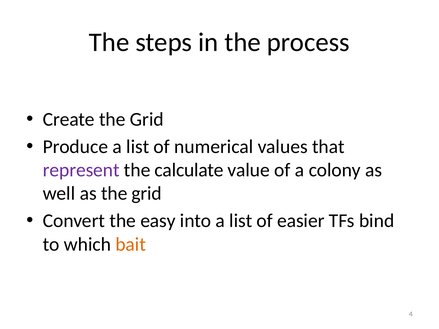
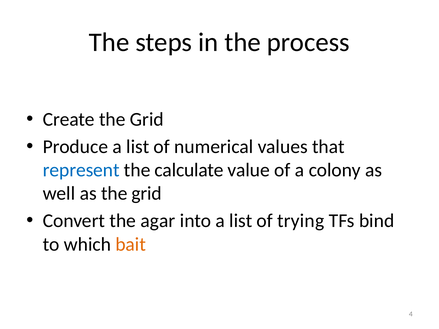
represent colour: purple -> blue (81, 170)
easy: easy -> agar (158, 221)
easier: easier -> trying (301, 221)
